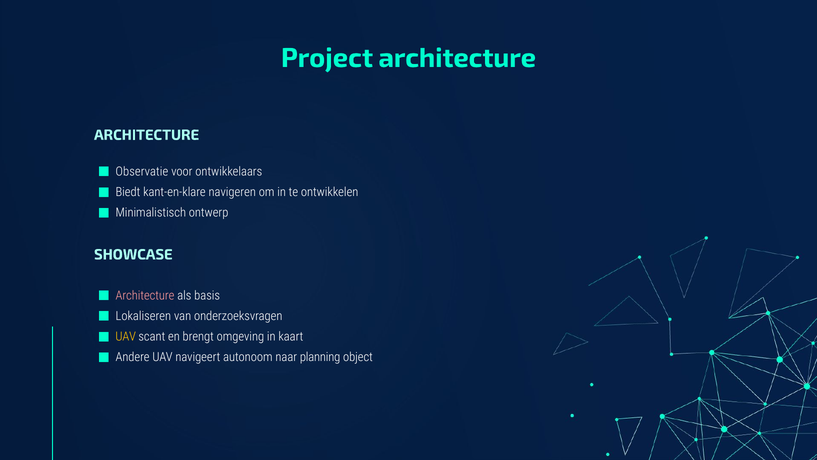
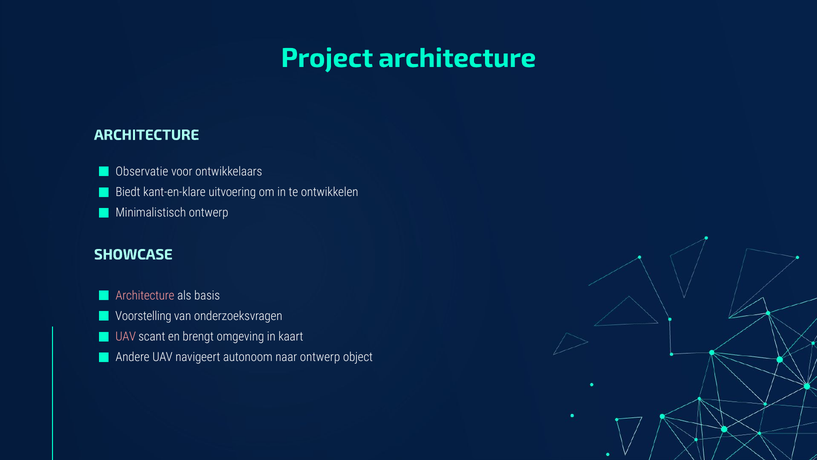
navigeren: navigeren -> uitvoering (232, 192)
Lokaliseren: Lokaliseren -> Voorstelling (143, 316)
UAV colour: yellow -> pink (126, 336)
naar planning: planning -> ontwerp (320, 357)
